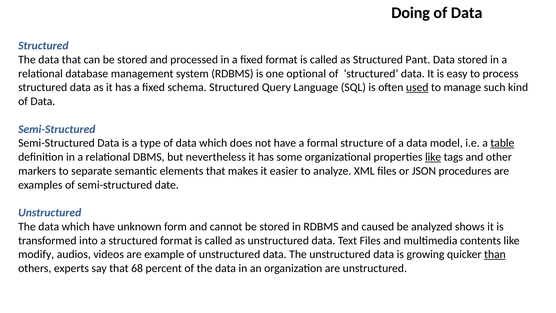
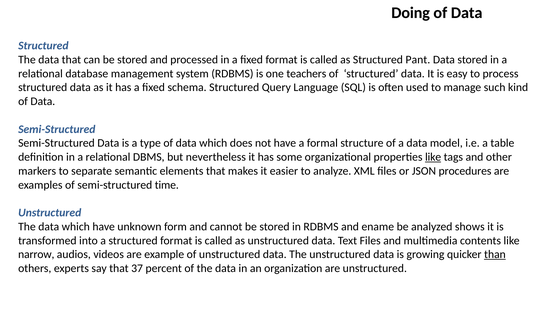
optional: optional -> teachers (306, 73)
used underline: present -> none (417, 87)
table underline: present -> none (502, 143)
date: date -> time (167, 185)
caused: caused -> ename (378, 226)
modify: modify -> narrow (36, 254)
68: 68 -> 37 (137, 268)
